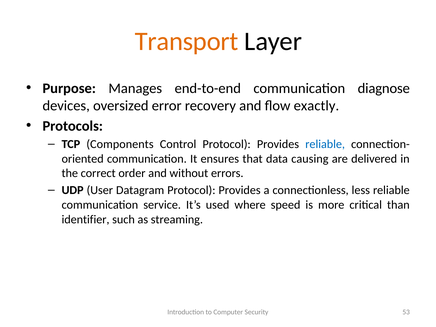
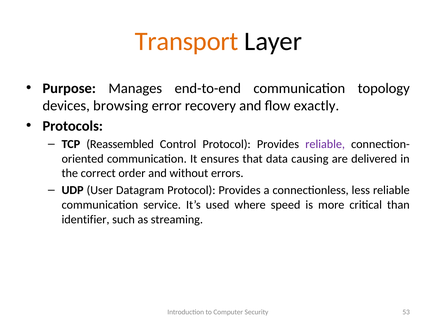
diagnose: diagnose -> topology (384, 88)
oversized: oversized -> browsing (121, 106)
Components: Components -> Reassembled (120, 144)
reliable colour: blue -> purple (325, 144)
